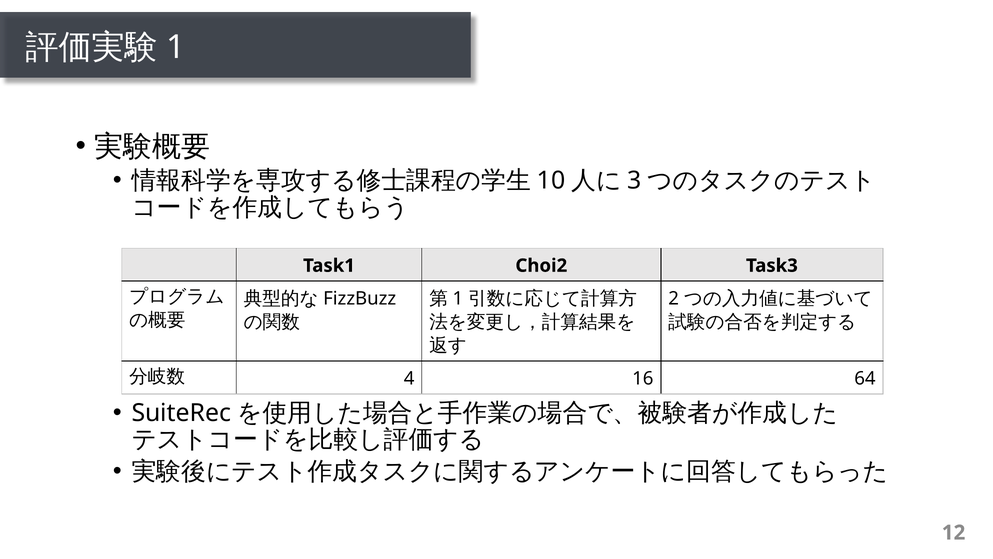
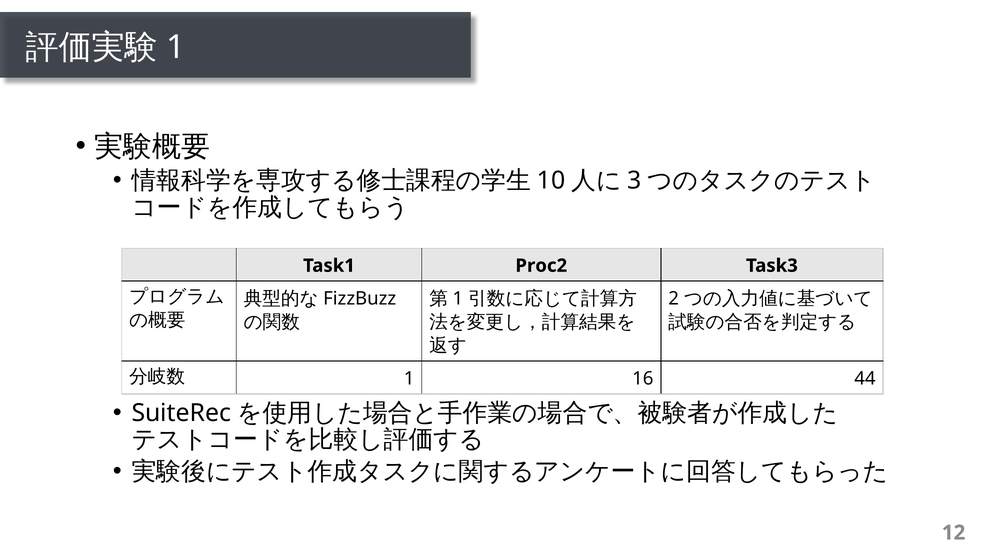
Choi2: Choi2 -> Proc2 (541, 265)
4: 4 -> 1 (409, 378)
64: 64 -> 44 (865, 378)
